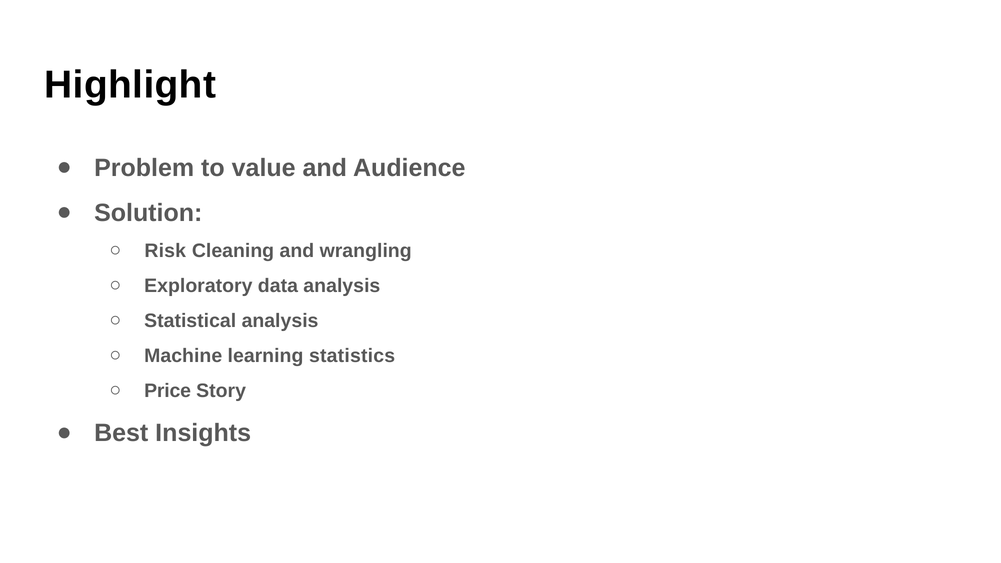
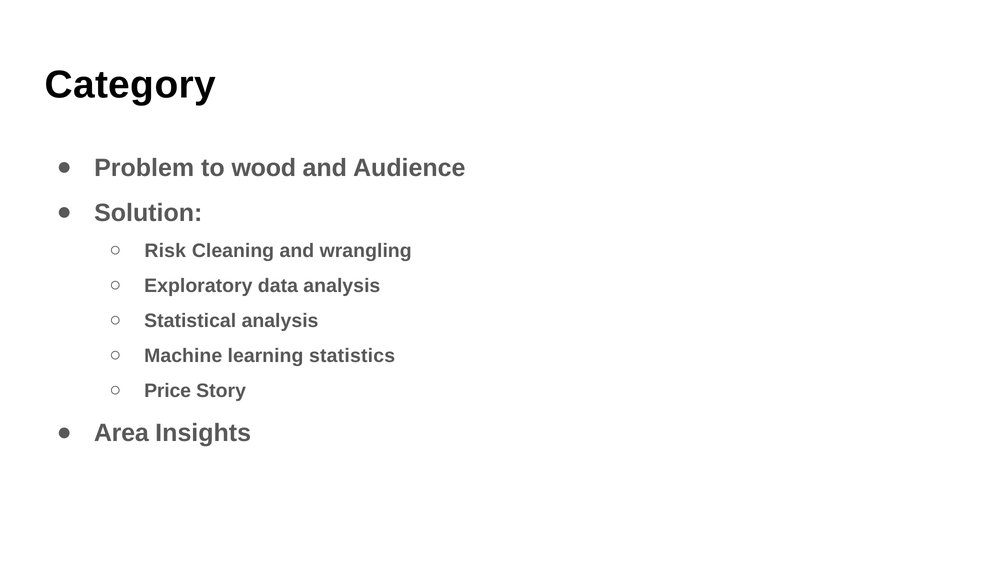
Highlight: Highlight -> Category (130, 85)
value: value -> wood (264, 168)
Best: Best -> Area (121, 433)
